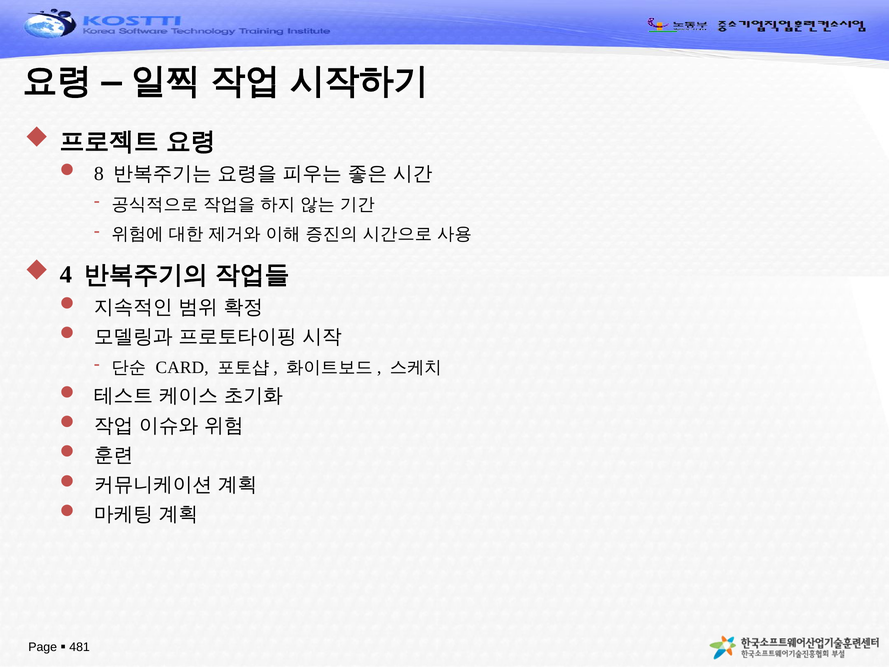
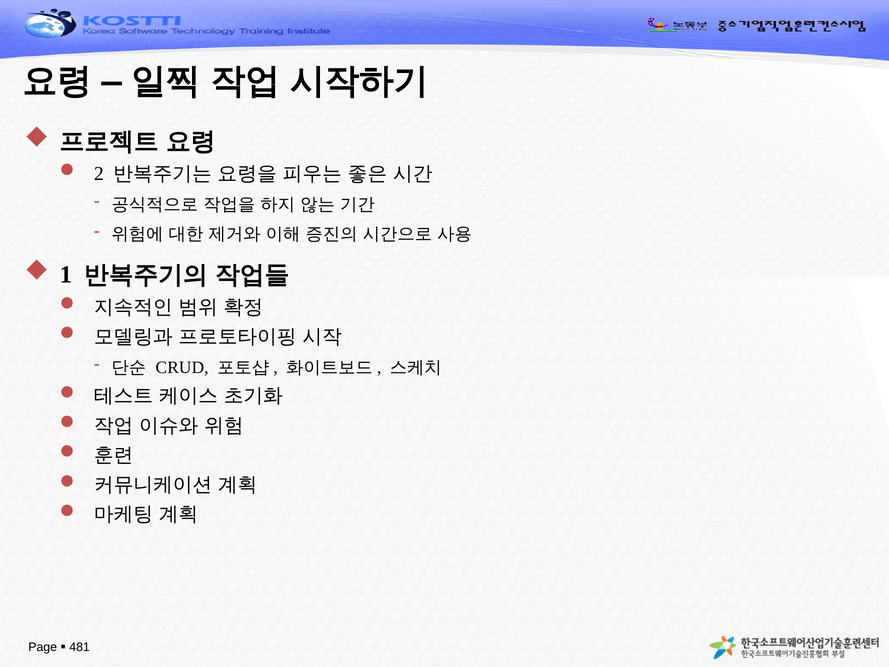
8: 8 -> 2 (99, 174)
4: 4 -> 1 (66, 275)
CARD: CARD -> CRUD (182, 367)
